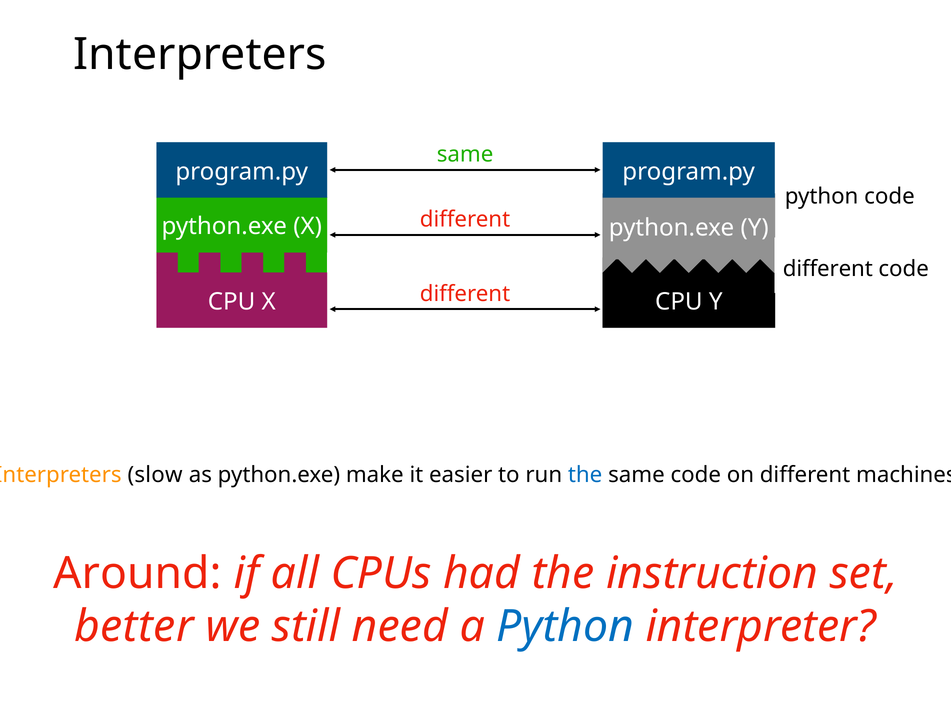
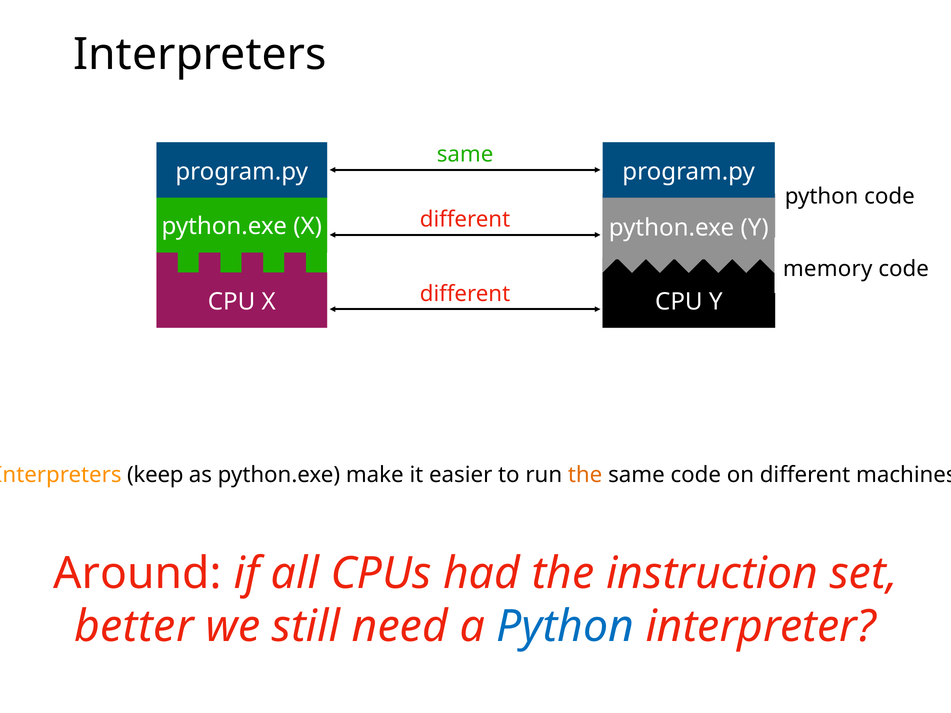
different: different -> memory (828, 269)
slow: slow -> keep (155, 475)
the colour: blue -> orange (585, 475)
